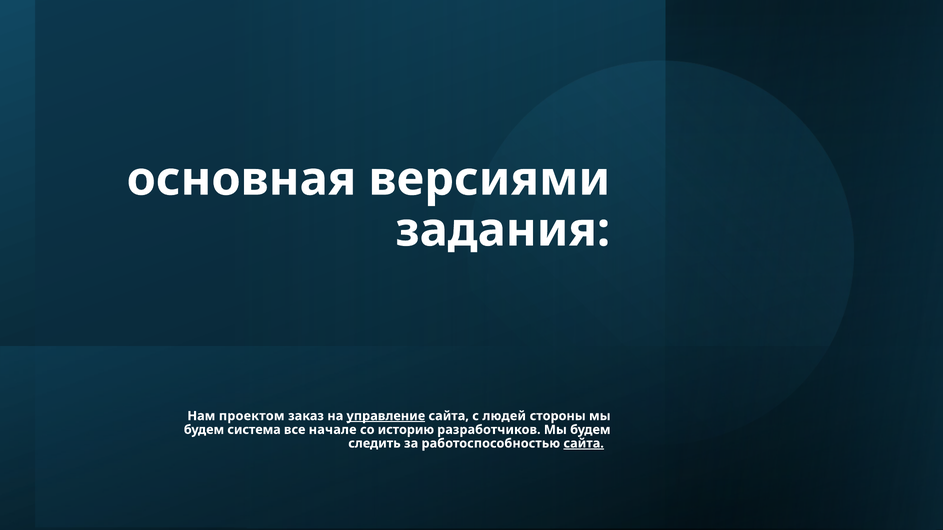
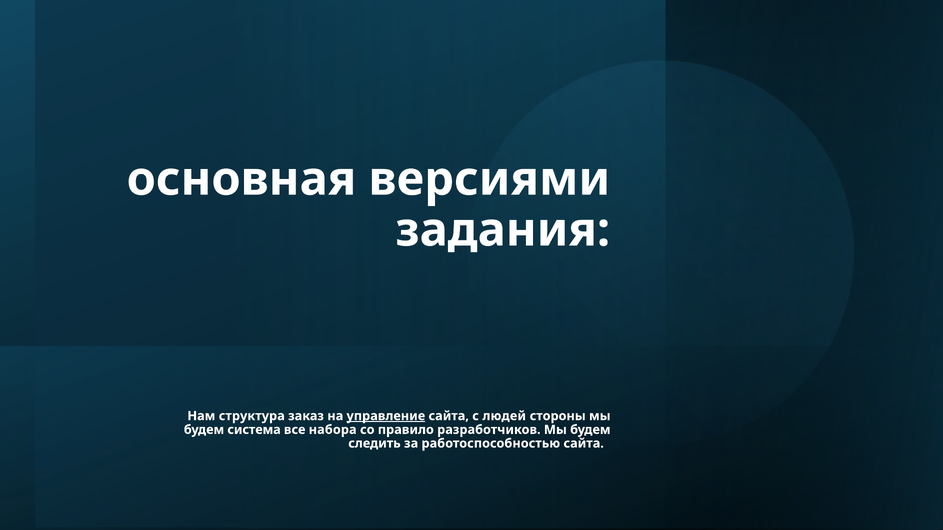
проектом: проектом -> структура (252, 416)
начале: начале -> набора (333, 430)
историю: историю -> правило (406, 430)
сайта underline: present -> none (584, 444)
